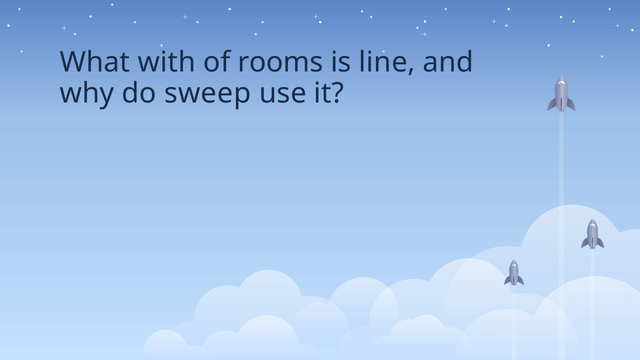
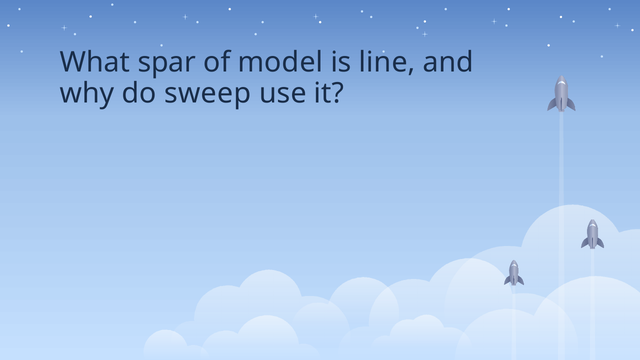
with: with -> spar (167, 62)
rooms: rooms -> model (280, 62)
